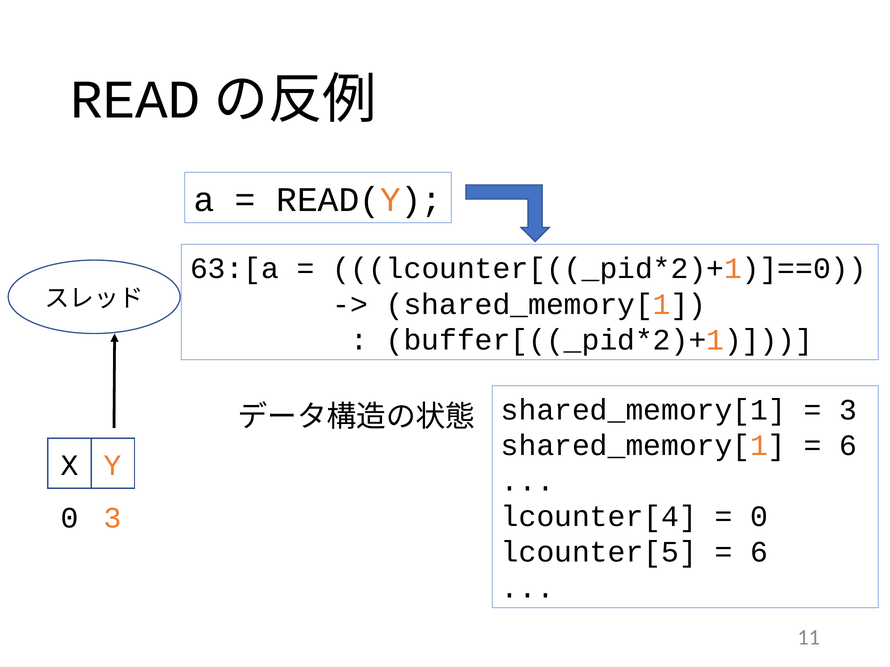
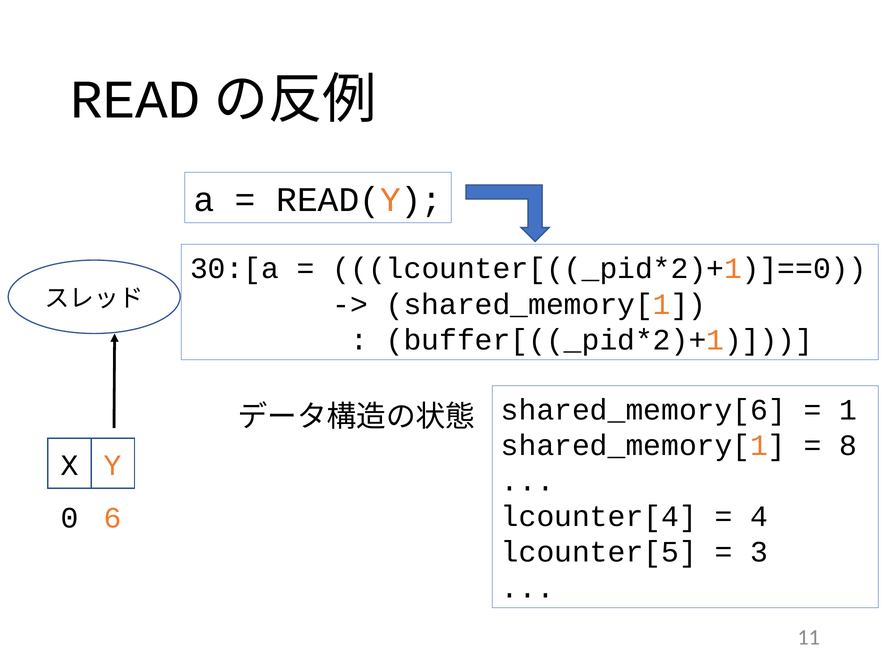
63:[a: 63:[a -> 30:[a (235, 269)
shared_memory[1: shared_memory[1 -> shared_memory[6 (643, 410)
3: 3 -> 1 (848, 410)
6: 6 -> 8 (848, 446)
0: 0 -> 4 (759, 517)
0 3: 3 -> 6 (113, 518)
6: 6 -> 3 (759, 553)
